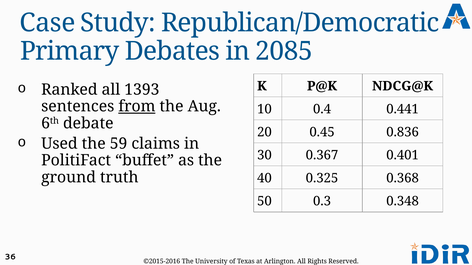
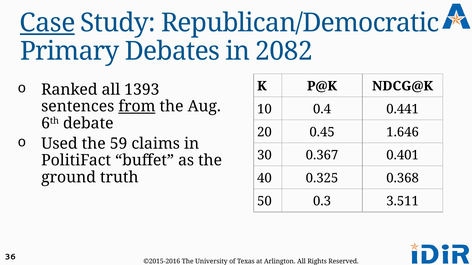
Case underline: none -> present (48, 23)
2085: 2085 -> 2082 (284, 51)
0.836: 0.836 -> 1.646 (403, 132)
0.348: 0.348 -> 3.511 (403, 202)
